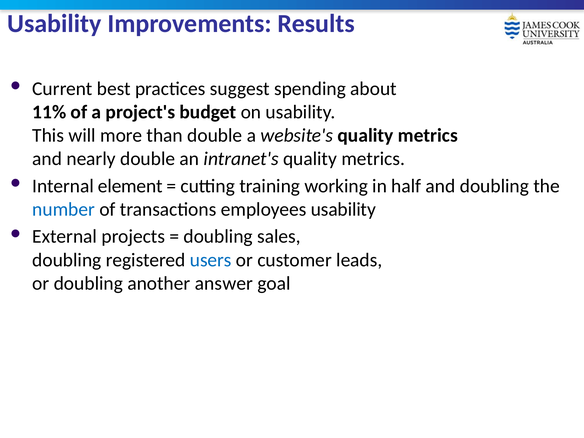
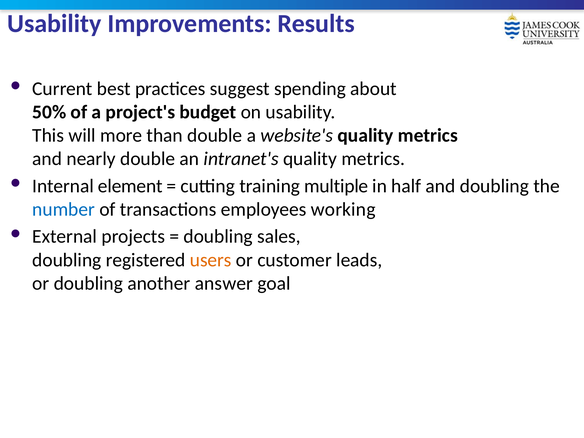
11%: 11% -> 50% (49, 112)
working: working -> multiple (336, 186)
employees usability: usability -> working (343, 209)
users colour: blue -> orange (211, 260)
